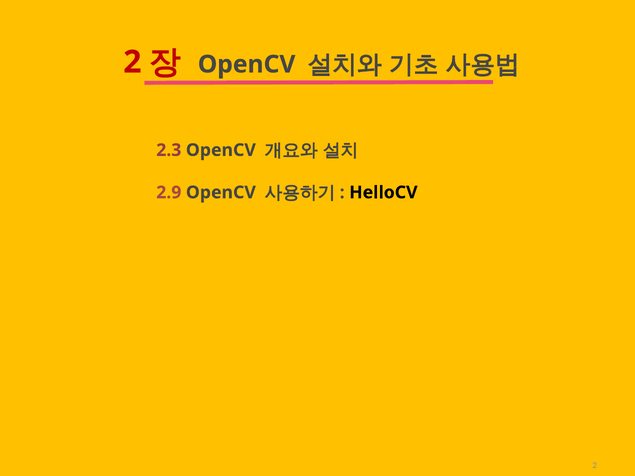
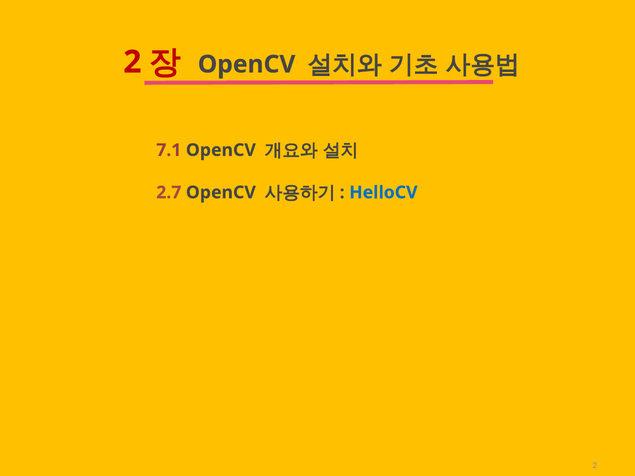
2.3: 2.3 -> 7.1 (169, 150)
2.9: 2.9 -> 2.7 (169, 193)
HelloCV colour: black -> blue (383, 193)
